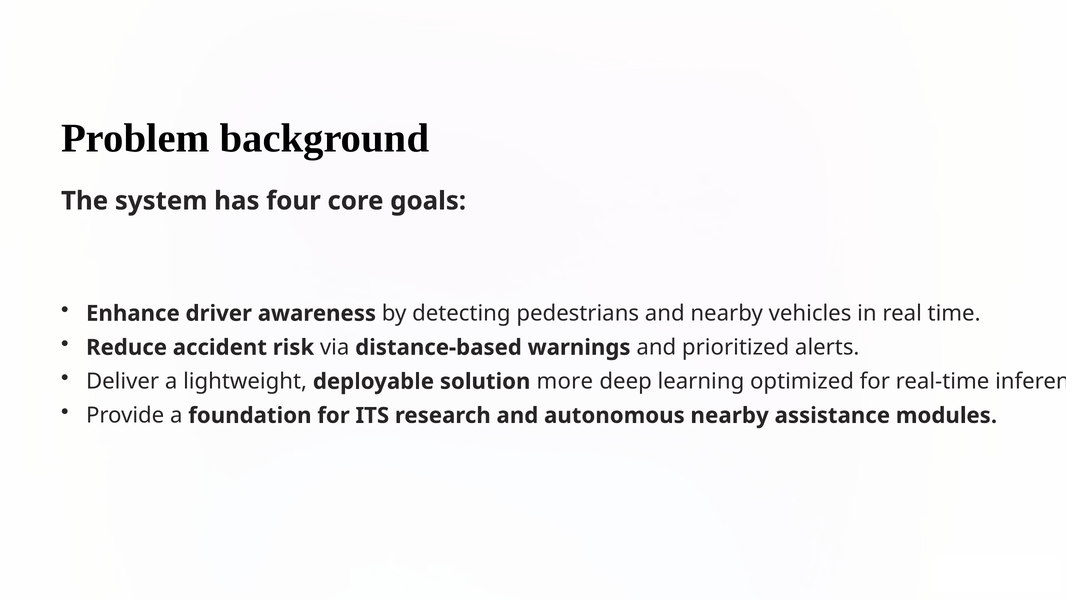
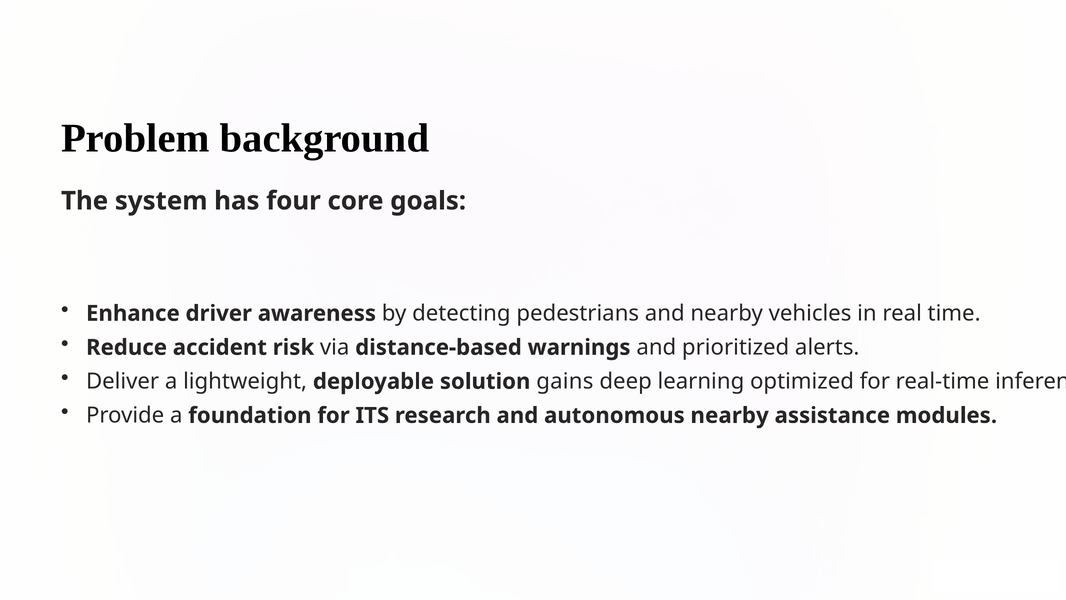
more: more -> gains (565, 381)
